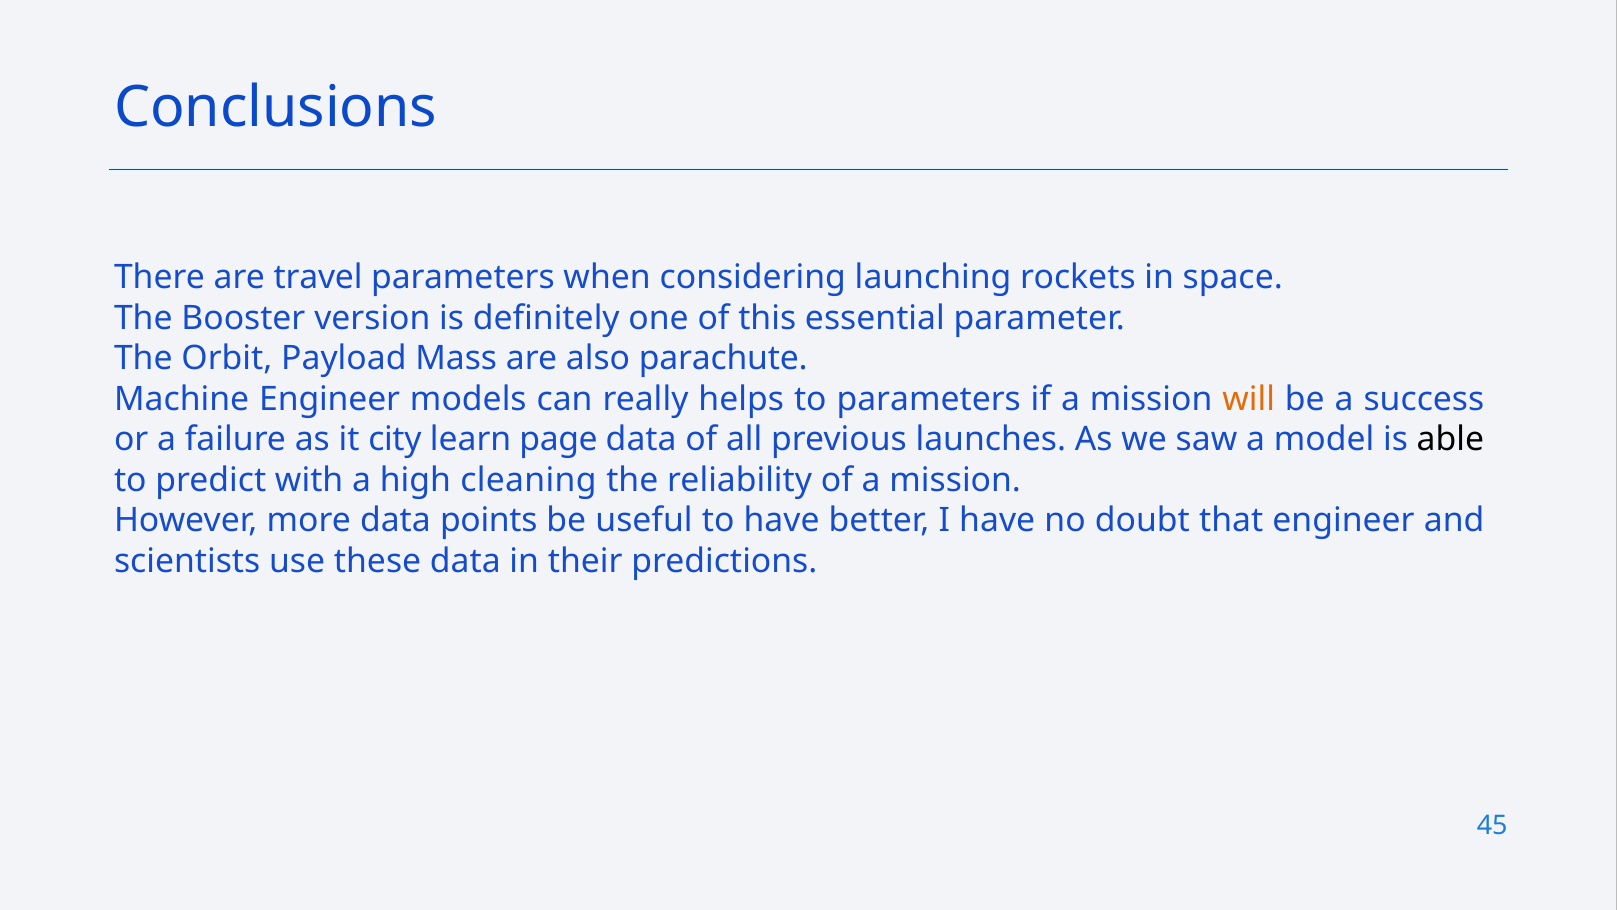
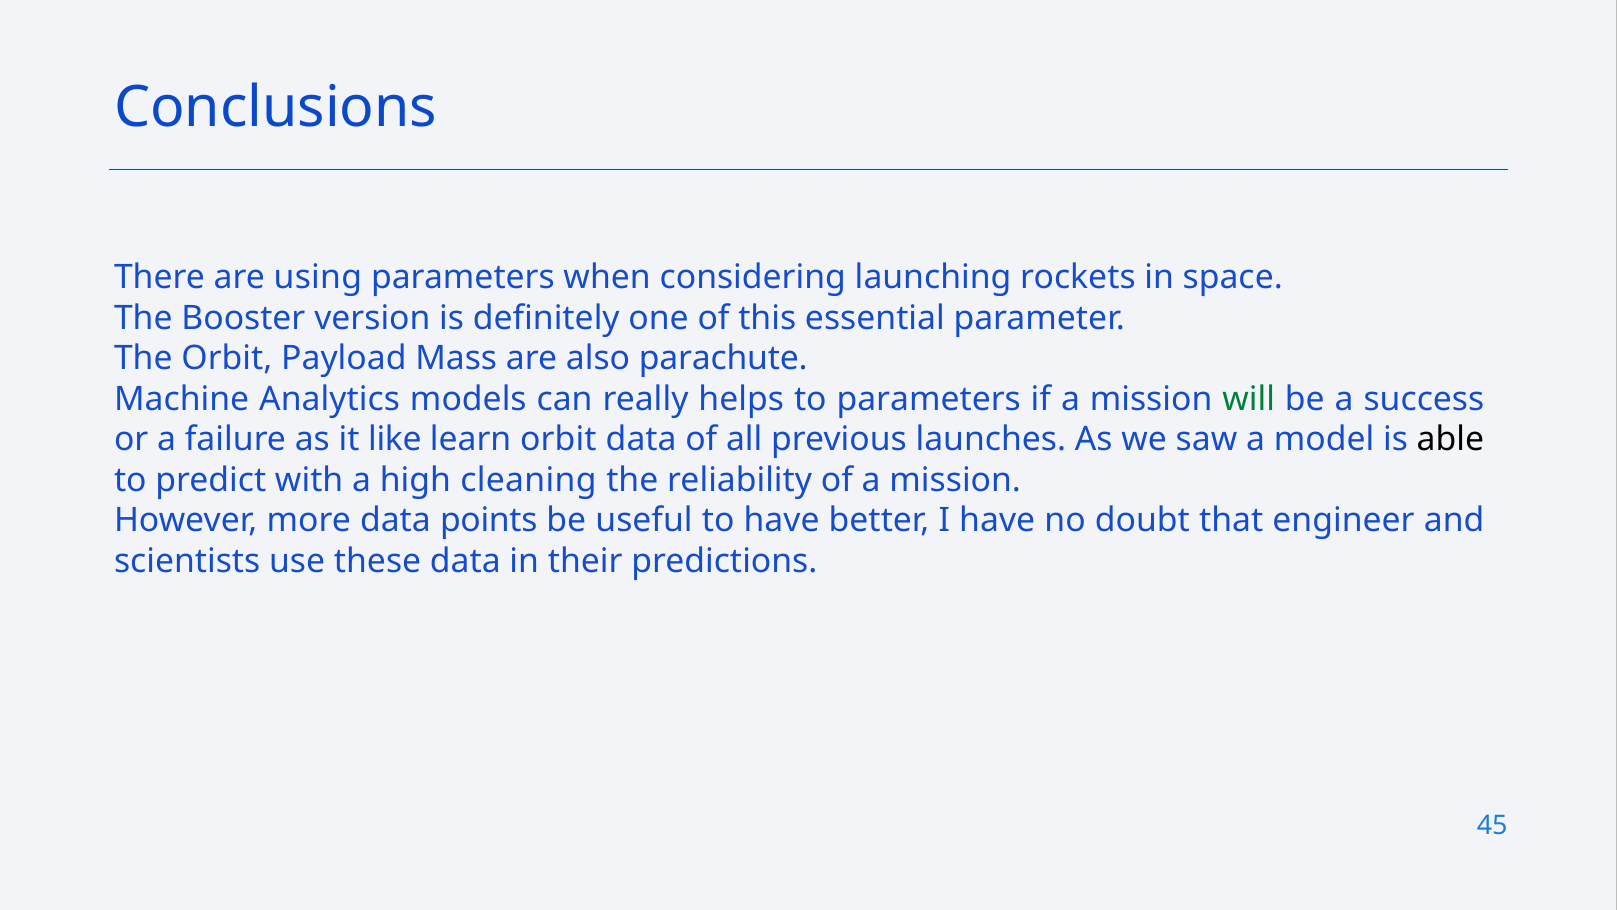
travel: travel -> using (318, 277)
Machine Engineer: Engineer -> Analytics (330, 399)
will colour: orange -> green (1249, 399)
city: city -> like (395, 439)
learn page: page -> orbit (558, 439)
